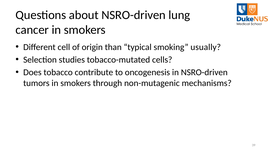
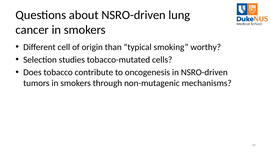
usually: usually -> worthy (206, 47)
